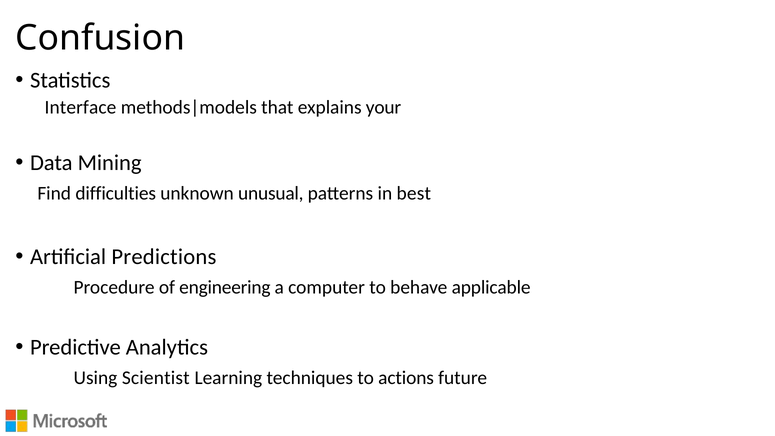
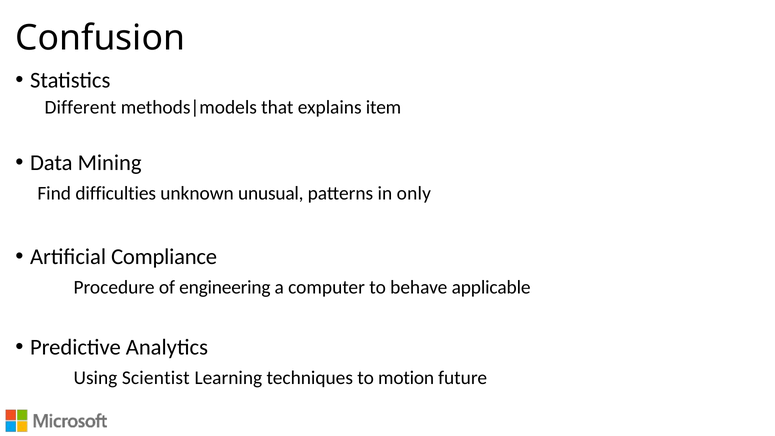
Interface: Interface -> Different (80, 107)
your: your -> item (383, 107)
best: best -> only (414, 194)
Predictions: Predictions -> Compliance (164, 257)
actions: actions -> motion (406, 378)
